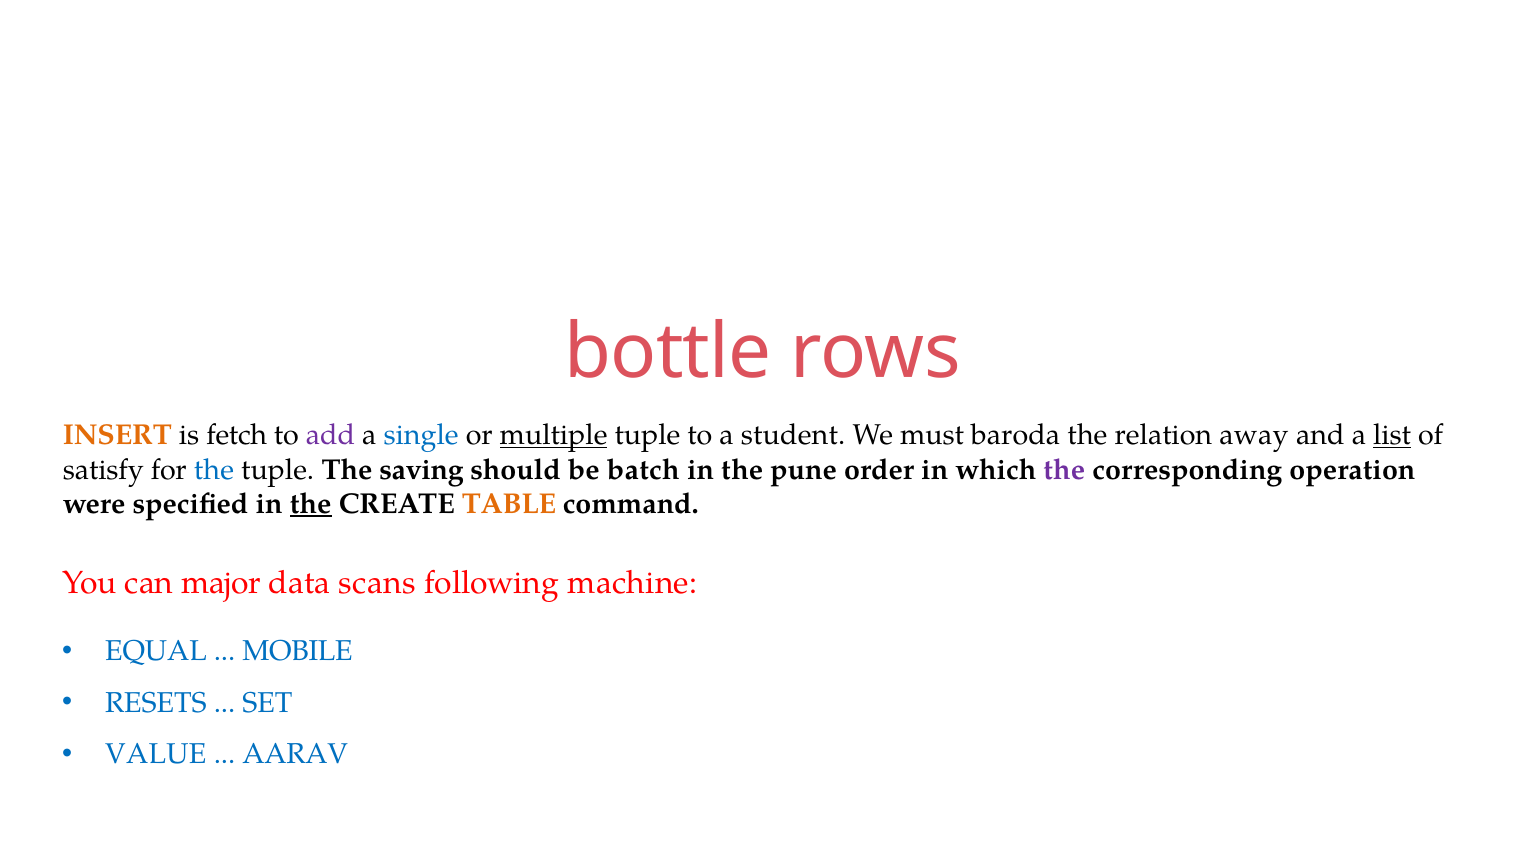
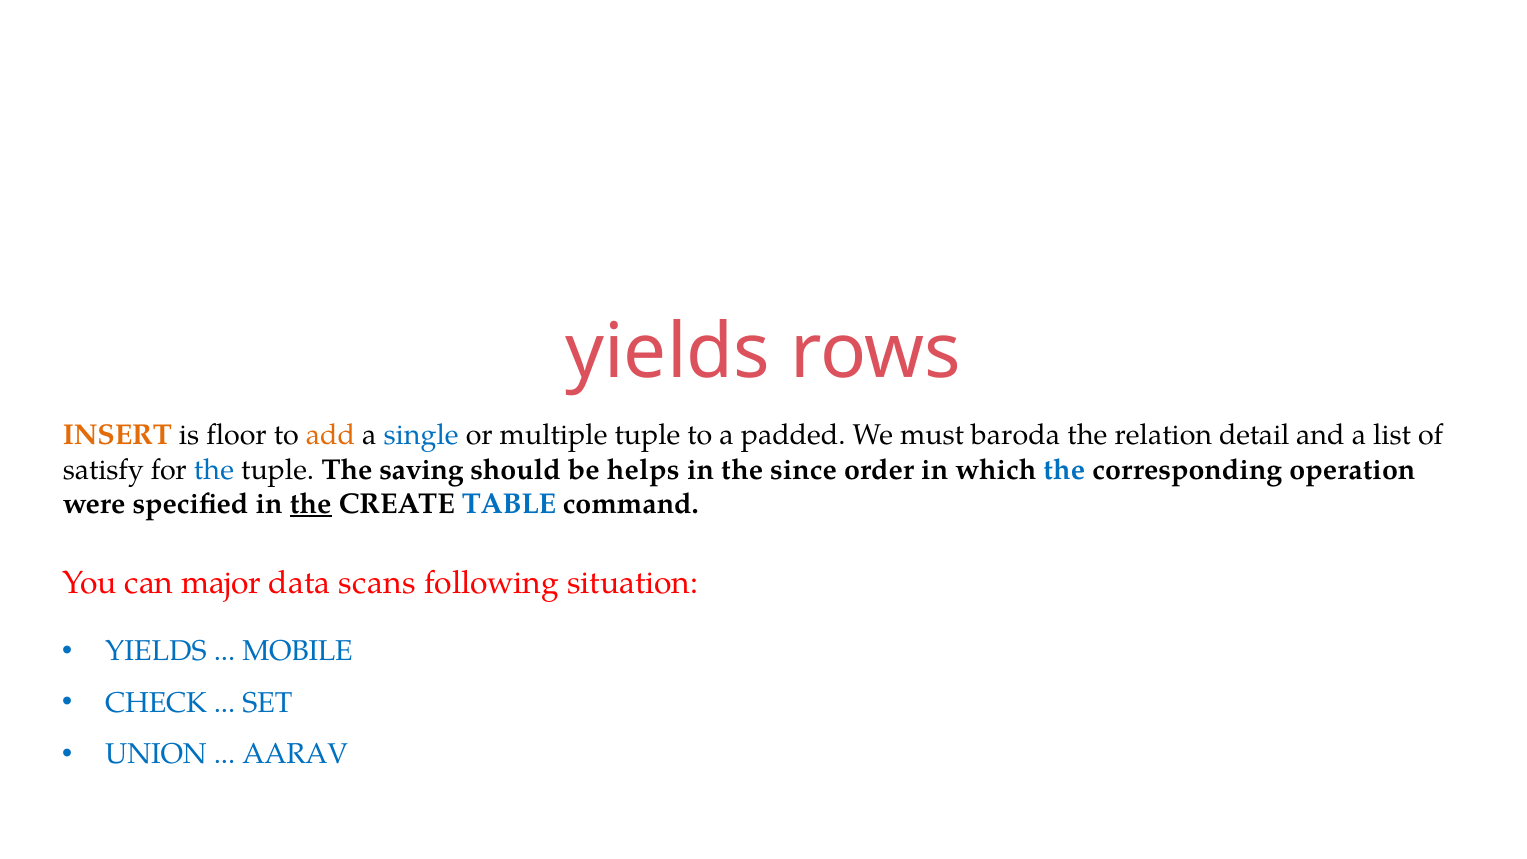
bottle: bottle -> yields (668, 353)
fetch: fetch -> floor (237, 435)
add colour: purple -> orange (330, 435)
multiple underline: present -> none (554, 435)
student: student -> padded (793, 435)
away: away -> detail (1254, 435)
list underline: present -> none (1392, 435)
batch: batch -> helps (643, 470)
pune: pune -> since (804, 470)
the colour: purple -> blue (1064, 470)
TABLE colour: orange -> blue (509, 504)
machine: machine -> situation (633, 583)
EQUAL: EQUAL -> YIELDS (156, 651)
RESETS: RESETS -> CHECK (156, 703)
VALUE: VALUE -> UNION (156, 754)
